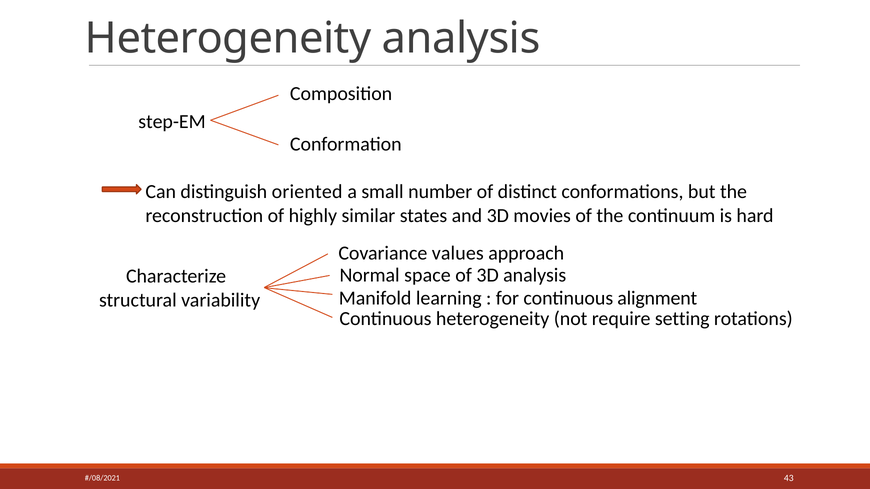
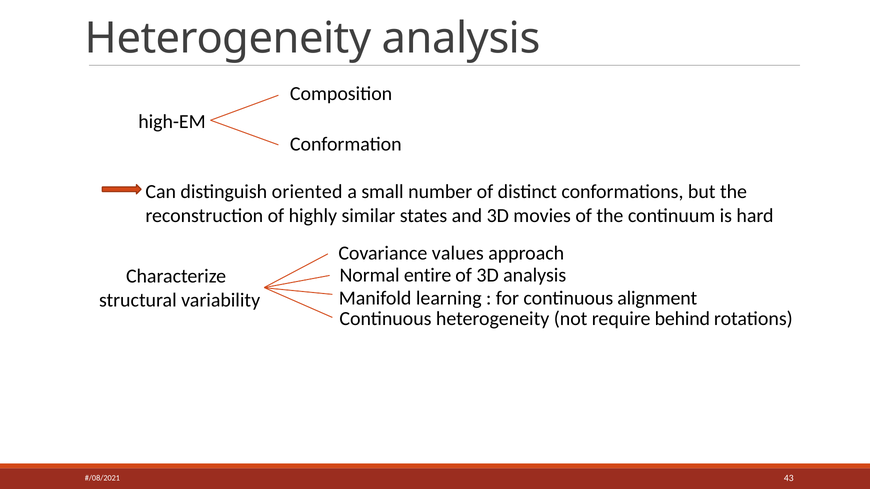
step-EM: step-EM -> high-EM (172, 122)
space: space -> entire (428, 276)
setting: setting -> behind (682, 319)
